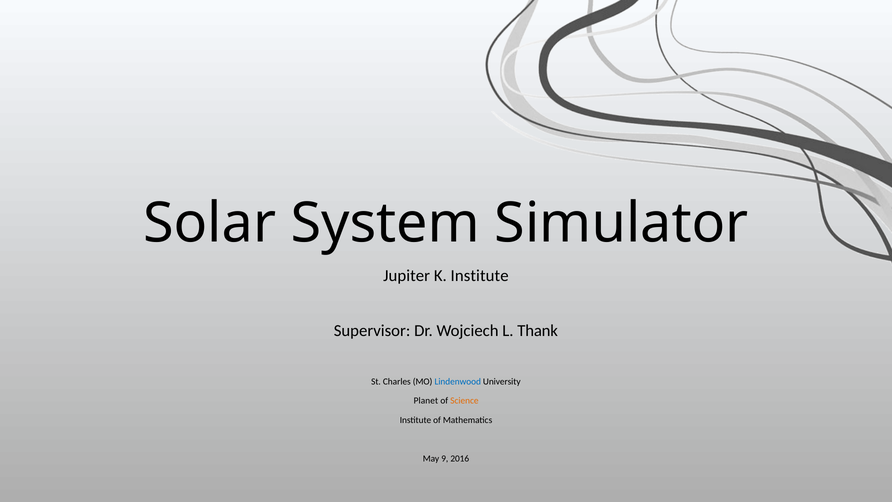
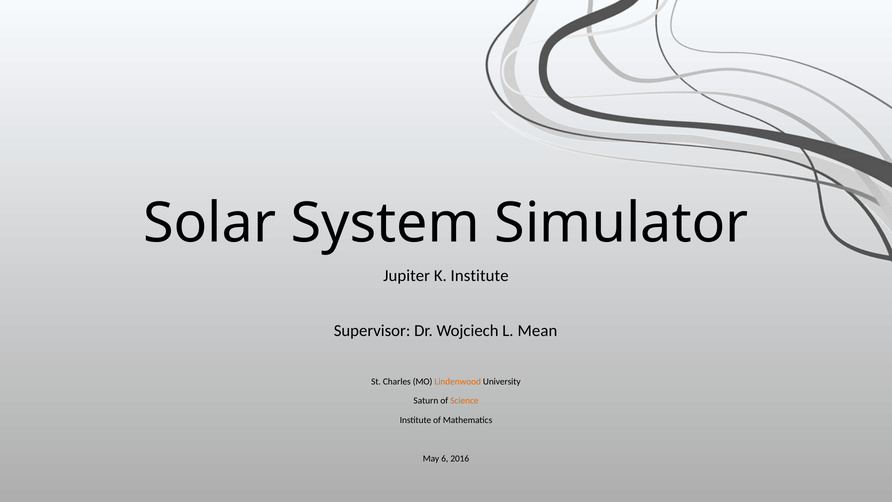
Thank: Thank -> Mean (537, 331)
Lindenwood colour: blue -> orange (458, 381)
Planet: Planet -> Saturn (426, 401)
9: 9 -> 6 (445, 459)
